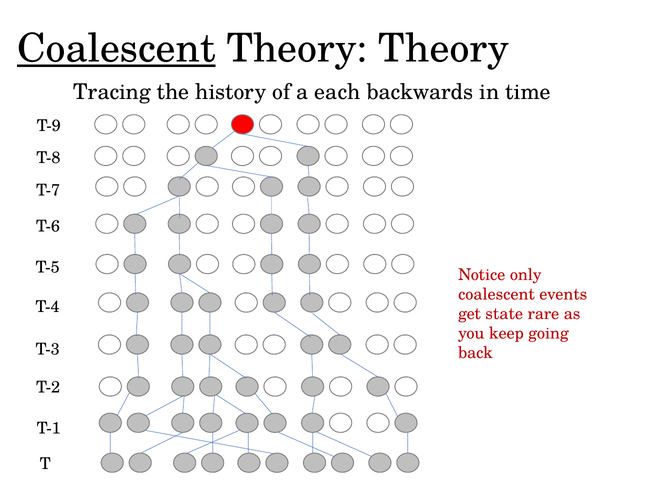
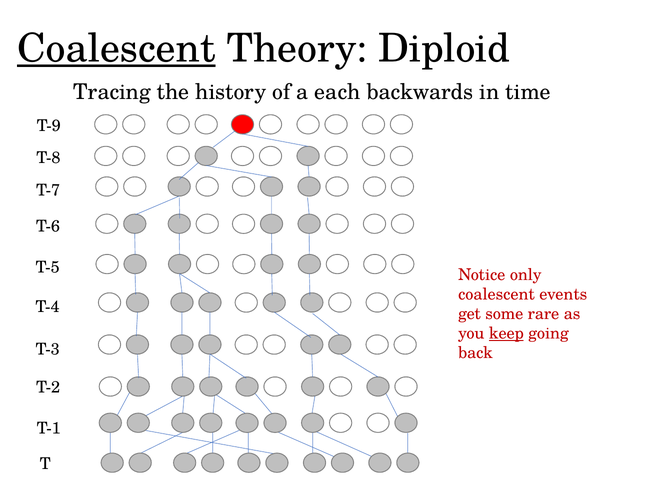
Theory Theory: Theory -> Diploid (444, 48)
state: state -> some (504, 313)
keep underline: none -> present (506, 333)
